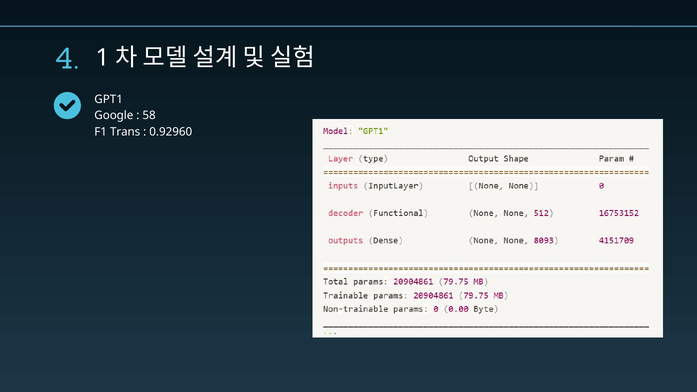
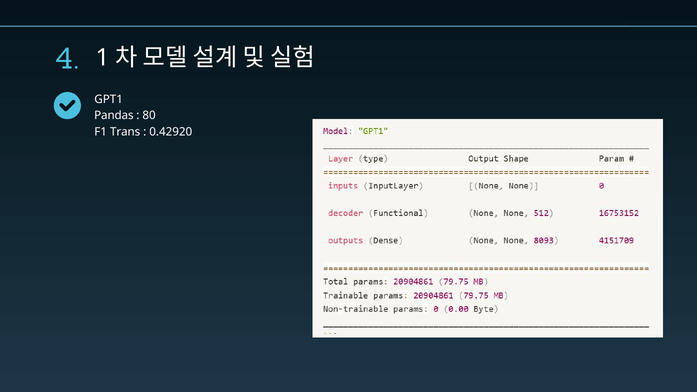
Google: Google -> Pandas (114, 116)
58: 58 -> 80 (149, 116)
0.92960: 0.92960 -> 0.42920 (171, 132)
